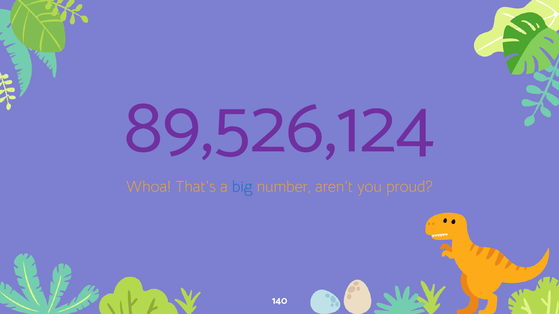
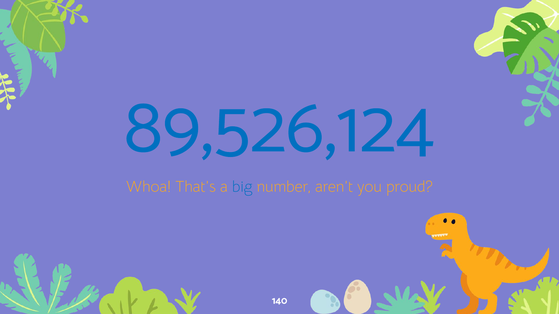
89,526,124 colour: purple -> blue (279, 127)
